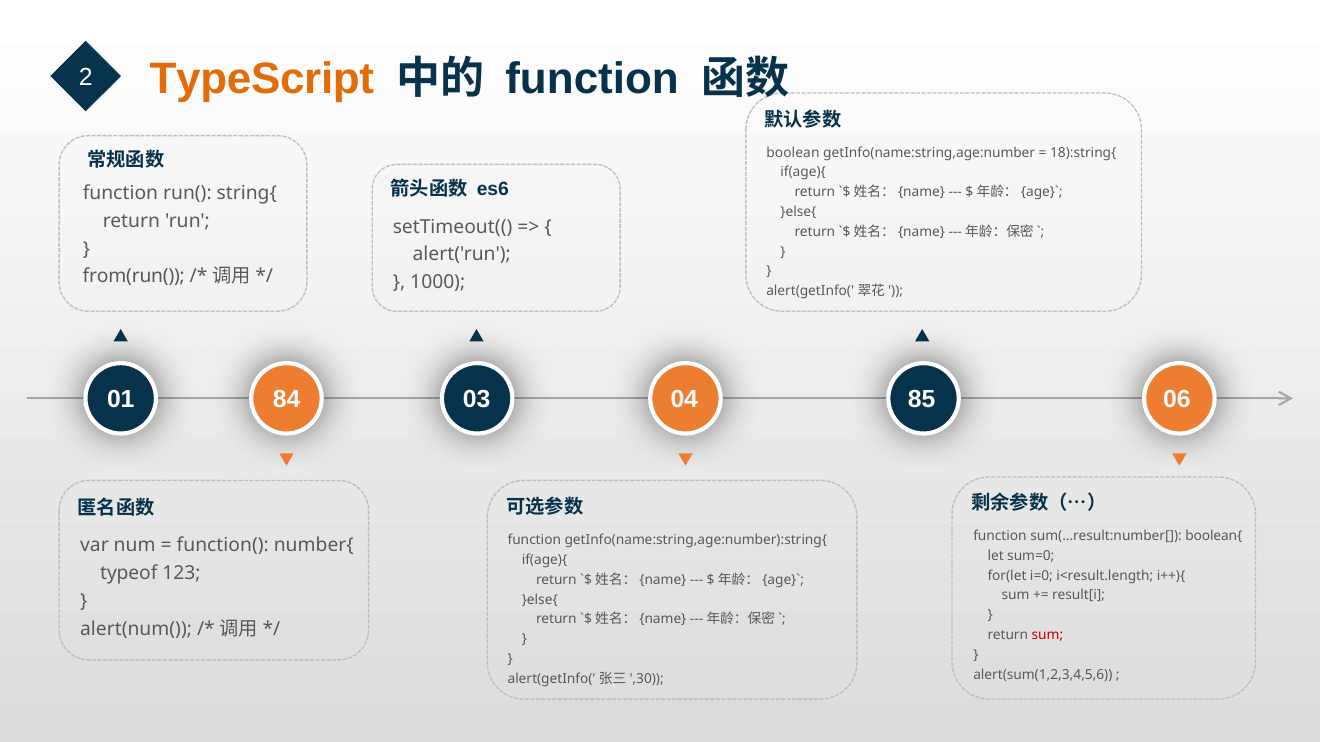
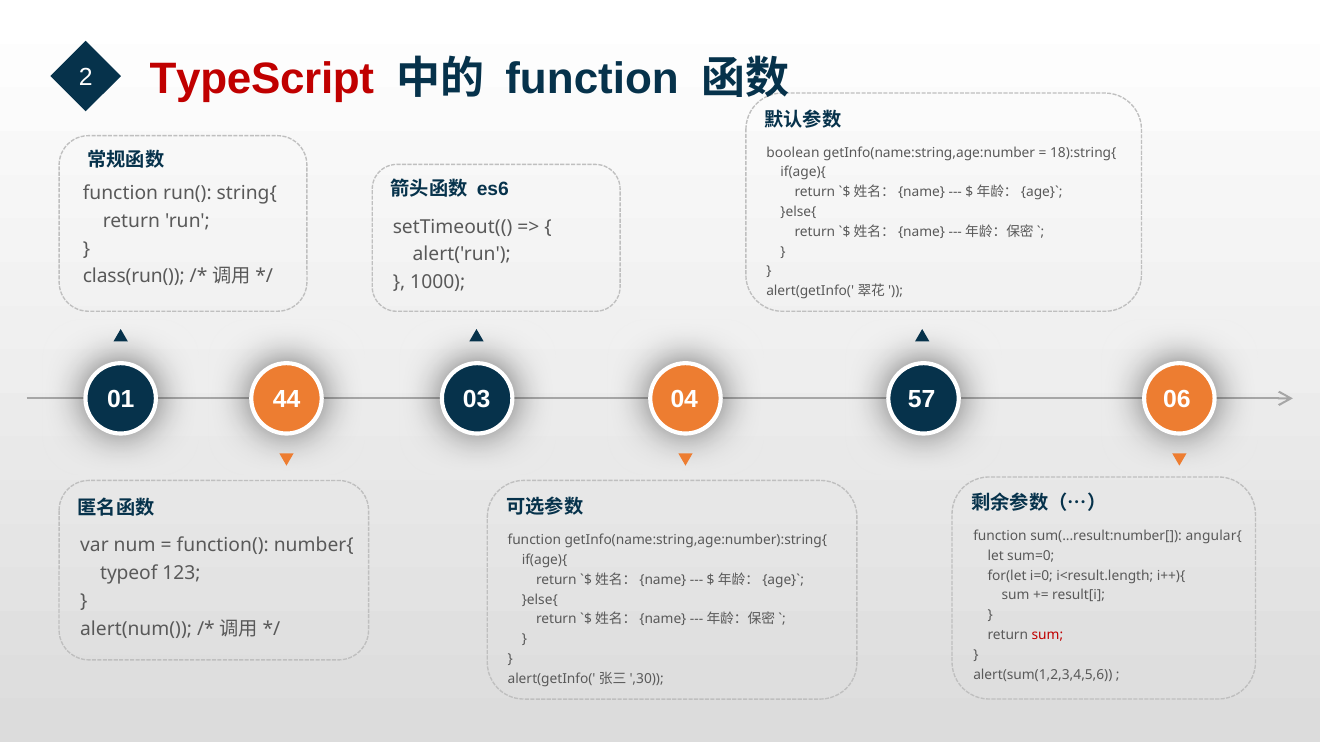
TypeScript colour: orange -> red (262, 79)
from(run(: from(run( -> class(run( (134, 277)
84: 84 -> 44 (287, 400)
85: 85 -> 57 (922, 400)
boolean{: boolean{ -> angular{ (1214, 536)
